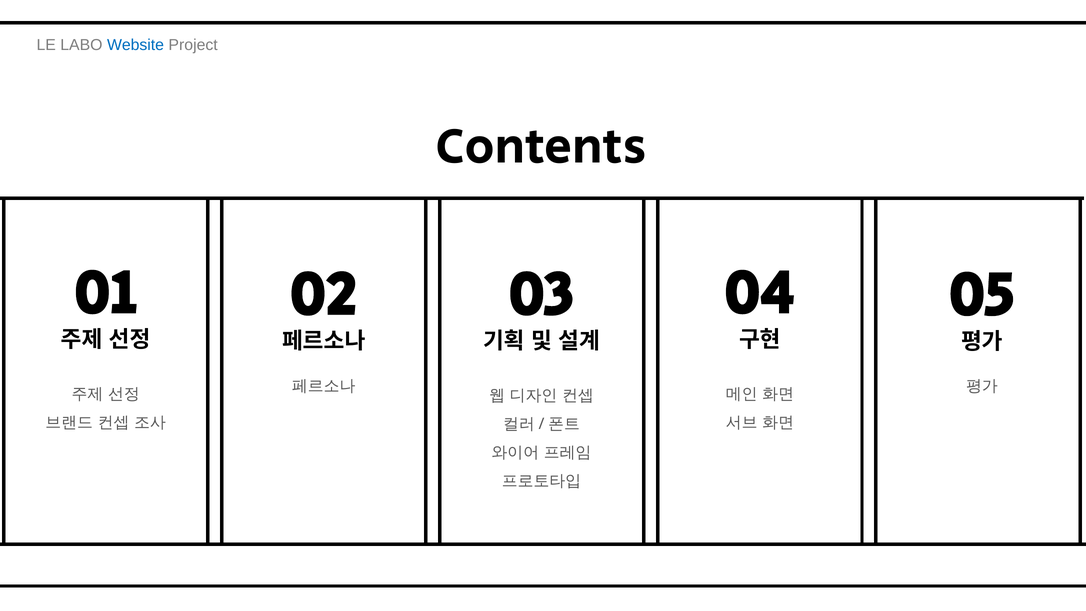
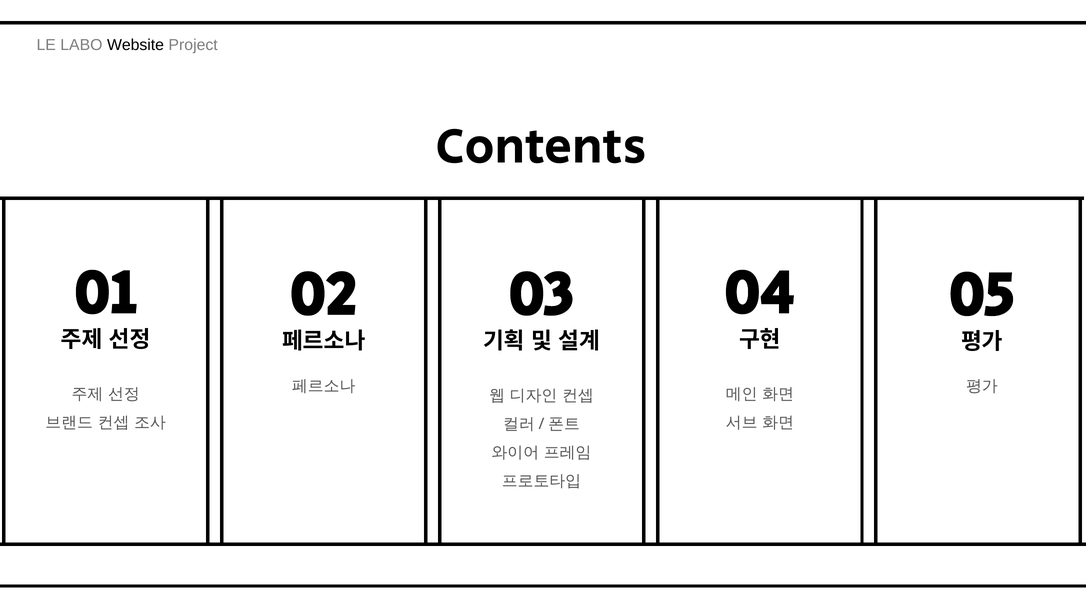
Website colour: blue -> black (136, 45)
